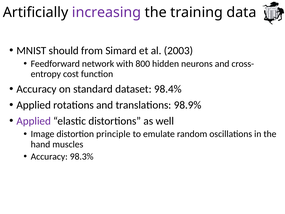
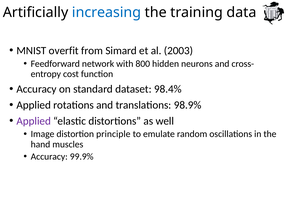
increasing colour: purple -> blue (107, 12)
should: should -> overfit (64, 51)
98.3%: 98.3% -> 99.9% (82, 156)
